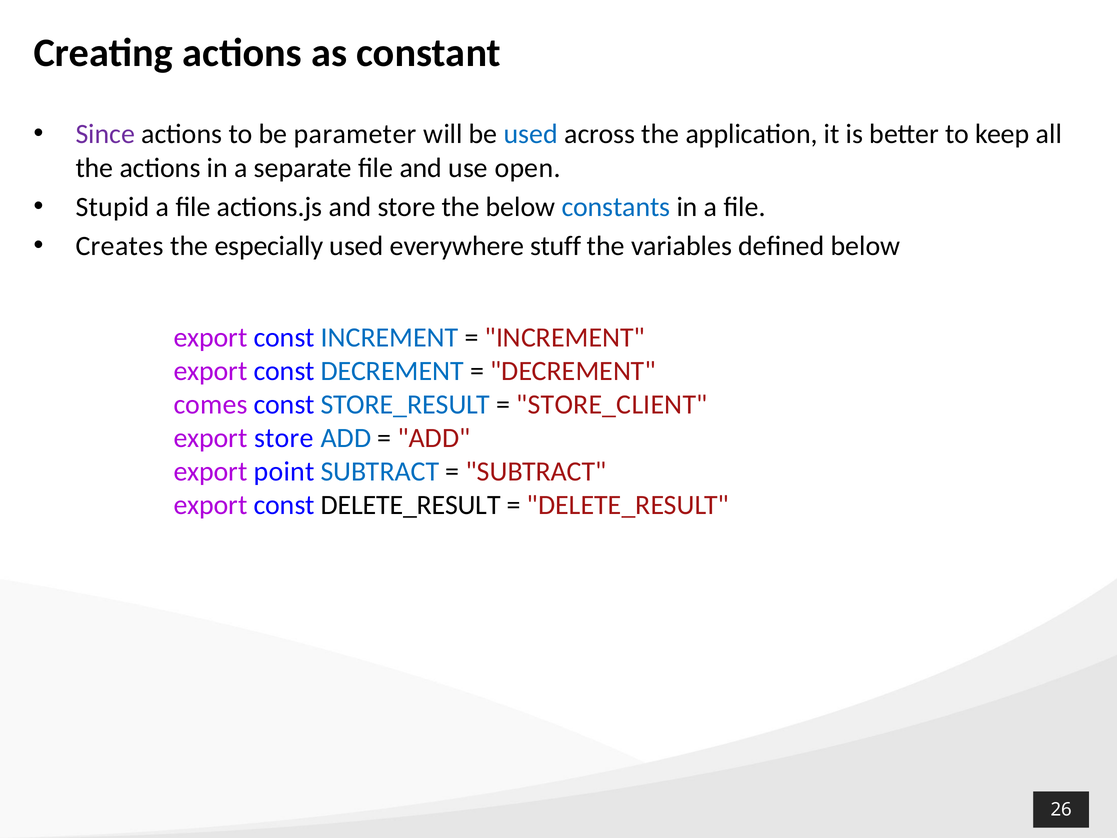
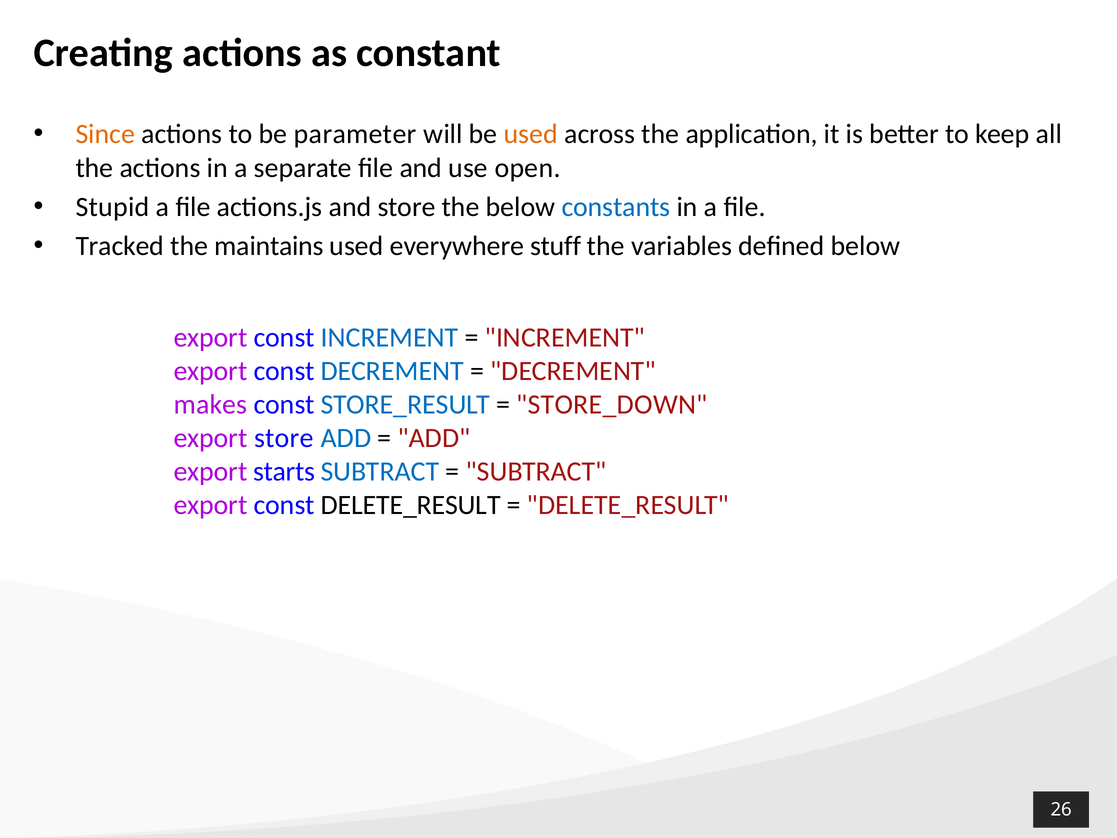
Since colour: purple -> orange (105, 134)
used colour: blue -> orange (531, 134)
Creates: Creates -> Tracked (120, 246)
especially: especially -> maintains (269, 246)
comes: comes -> makes (210, 405)
STORE_CLIENT: STORE_CLIENT -> STORE_DOWN (612, 405)
point: point -> starts (284, 472)
